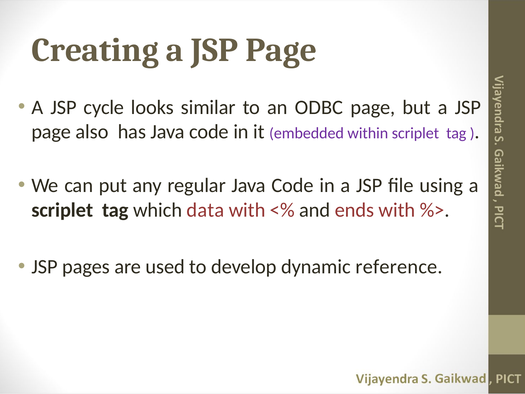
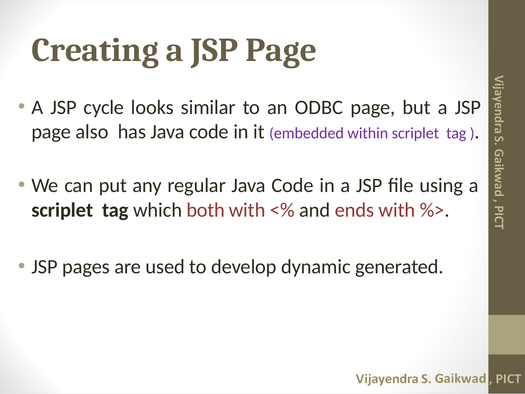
data: data -> both (206, 210)
reference: reference -> generated (399, 267)
